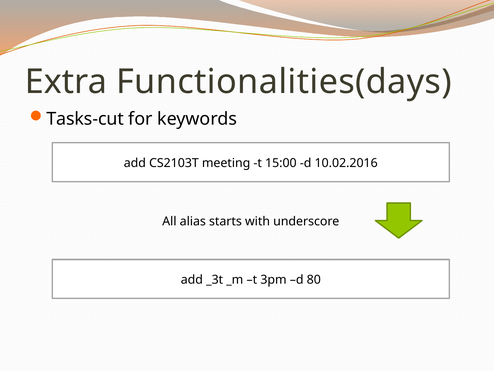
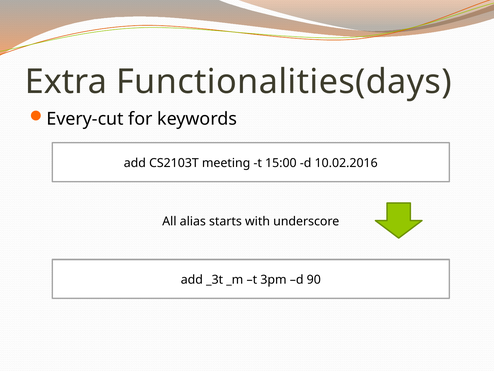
Tasks-cut: Tasks-cut -> Every-cut (85, 119)
80: 80 -> 90 (314, 279)
